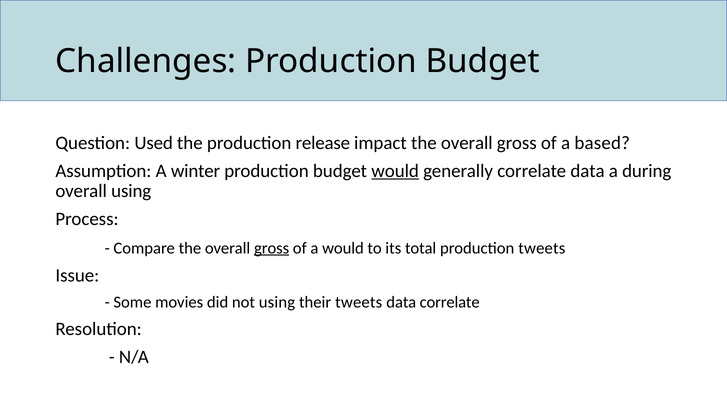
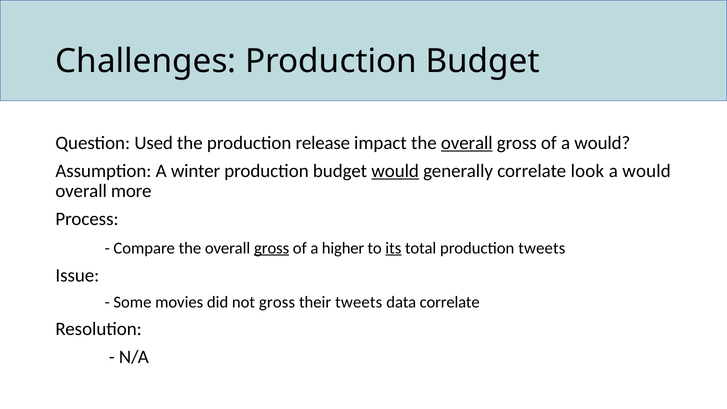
overall underline: none -> present (467, 143)
of a based: based -> would (602, 143)
correlate data: data -> look (587, 171)
during: during -> would (647, 171)
overall using: using -> more (131, 191)
a would: would -> higher (343, 248)
its underline: none -> present (393, 248)
not using: using -> gross (277, 302)
